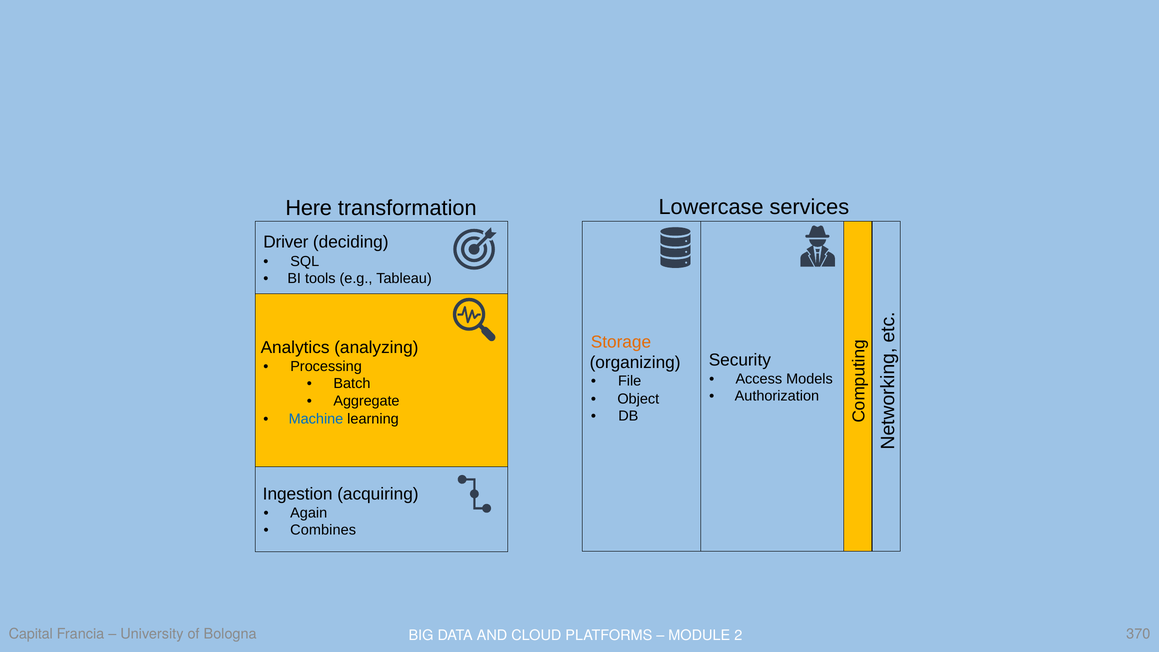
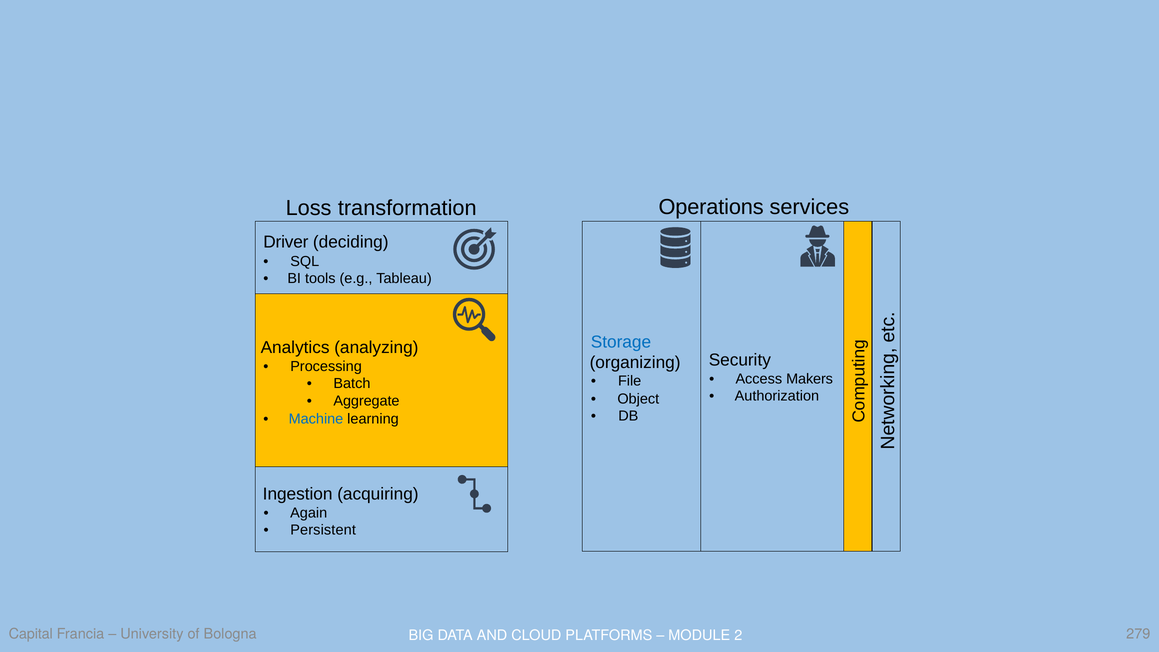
Lowercase: Lowercase -> Operations (711, 207)
Here: Here -> Loss (309, 208)
Storage colour: orange -> blue (621, 342)
Models: Models -> Makers (810, 379)
Combines: Combines -> Persistent (323, 530)
370: 370 -> 279 (1138, 634)
